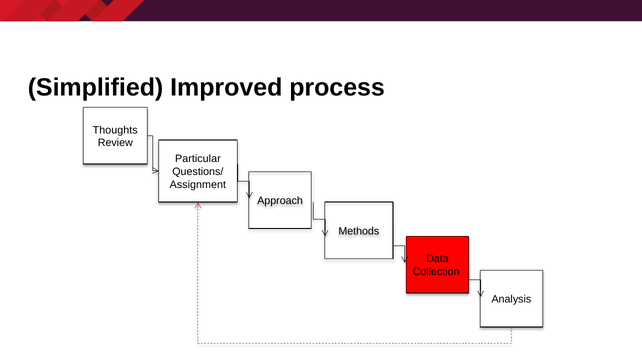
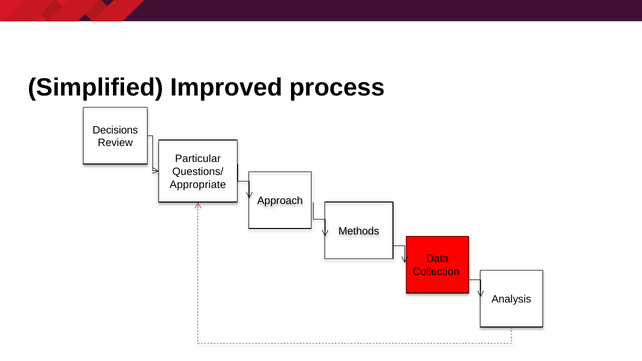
Thoughts: Thoughts -> Decisions (115, 130)
Assignment: Assignment -> Appropriate (198, 185)
